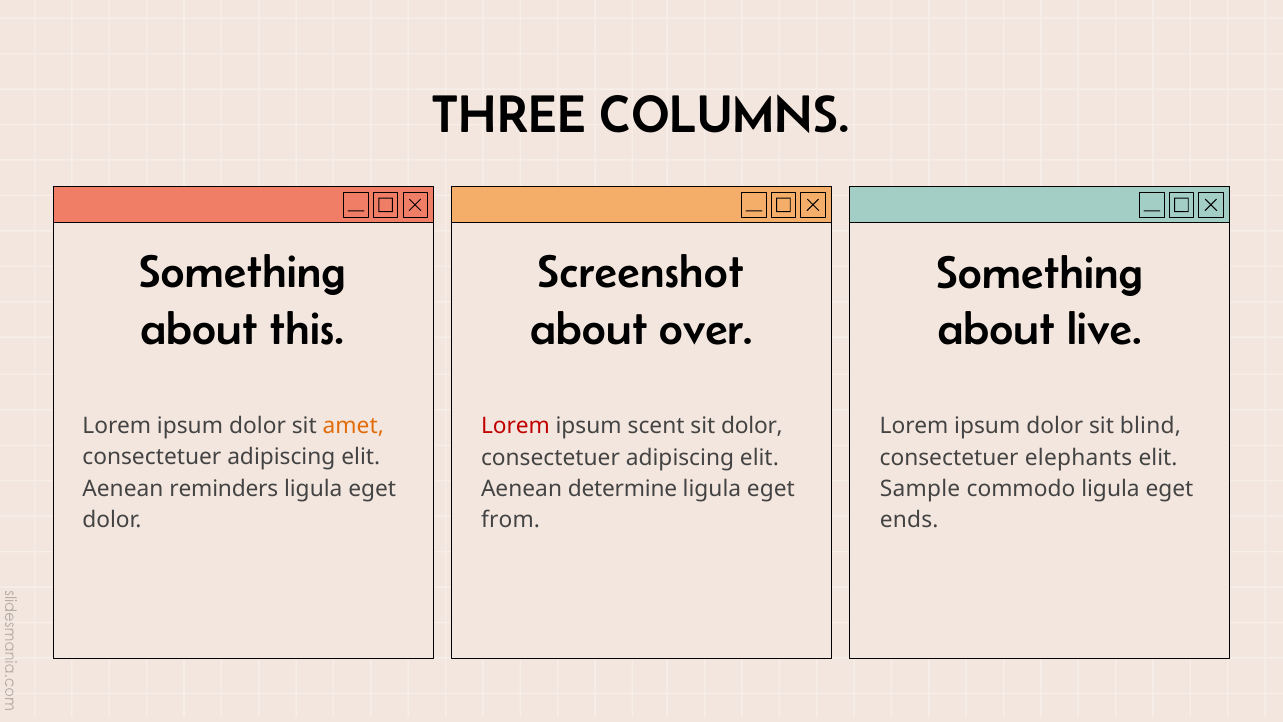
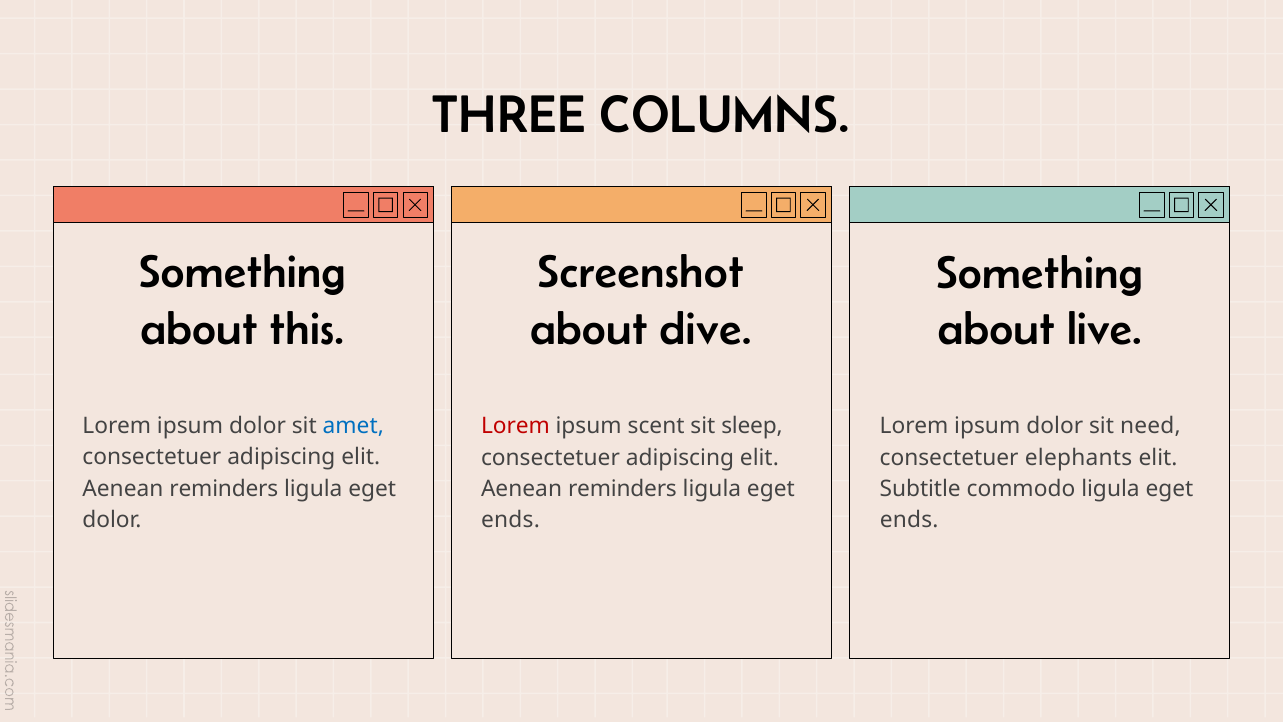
over: over -> dive (706, 329)
amet colour: orange -> blue (353, 426)
sit dolor: dolor -> sleep (752, 426)
blind: blind -> need (1150, 426)
determine: determine -> reminders (622, 489)
Sample: Sample -> Subtitle (920, 489)
from: from -> ends (511, 520)
